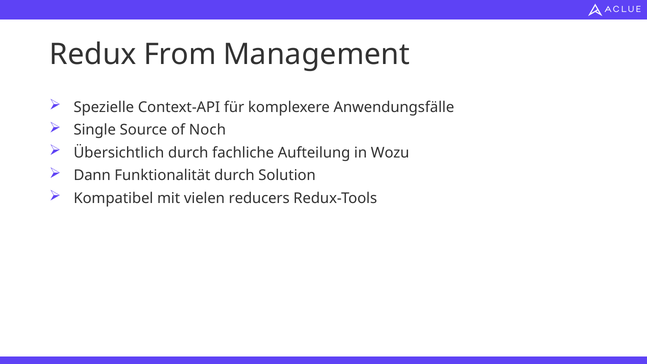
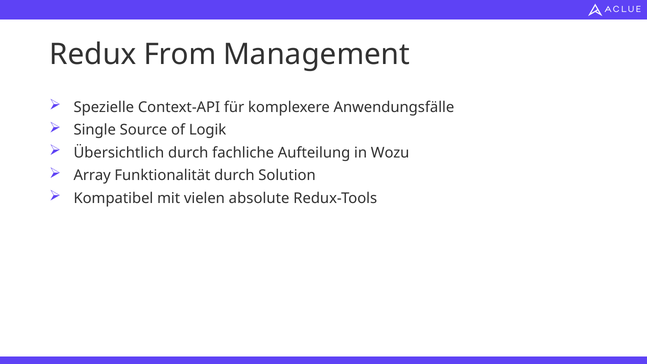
Noch: Noch -> Logik (208, 130)
Dann: Dann -> Array (92, 175)
reducers: reducers -> absolute (259, 198)
